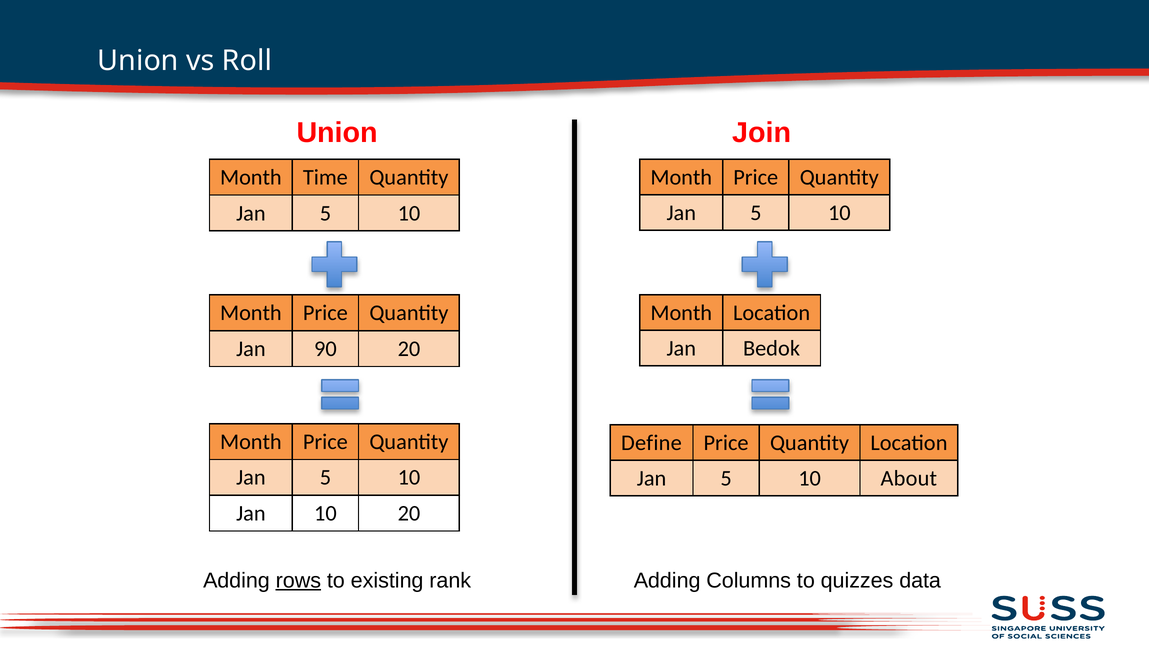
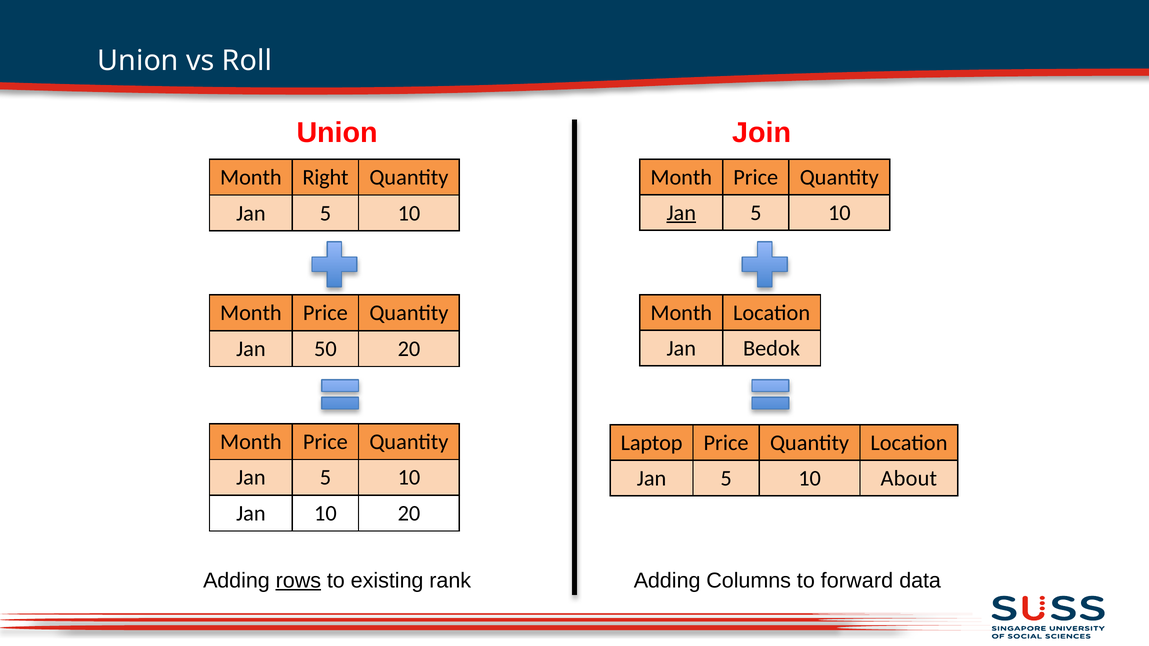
Time: Time -> Right (325, 177)
Jan underline: none -> present (681, 213)
90: 90 -> 50 (325, 349)
Define: Define -> Laptop (652, 443)
quizzes: quizzes -> forward (857, 581)
